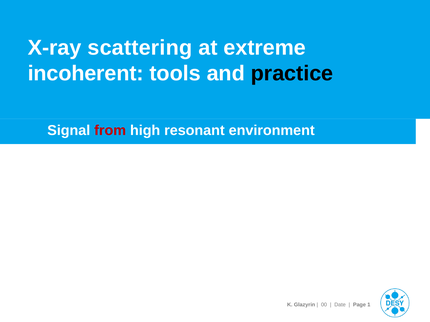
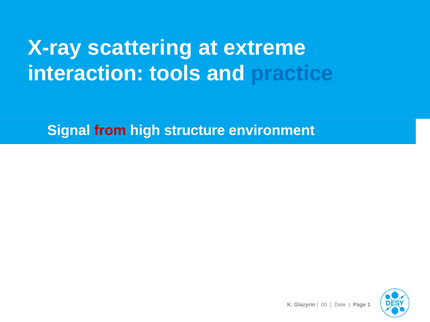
incoherent: incoherent -> interaction (86, 74)
practice colour: black -> blue (292, 74)
resonant: resonant -> structure (195, 131)
